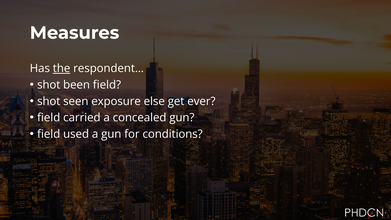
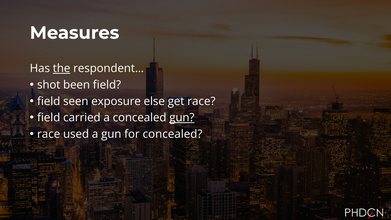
shot: shot -> field (49, 101)
get ever: ever -> race (201, 101)
gun underline: none -> present (182, 118)
field: field -> race (49, 134)
for conditions: conditions -> concealed (173, 134)
